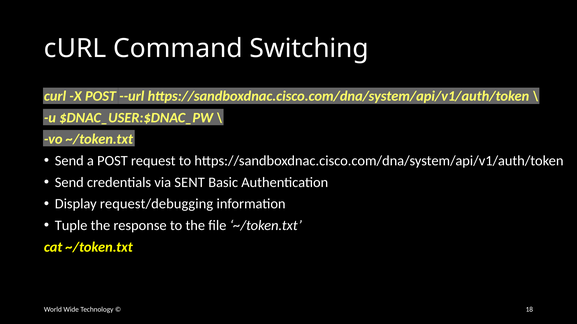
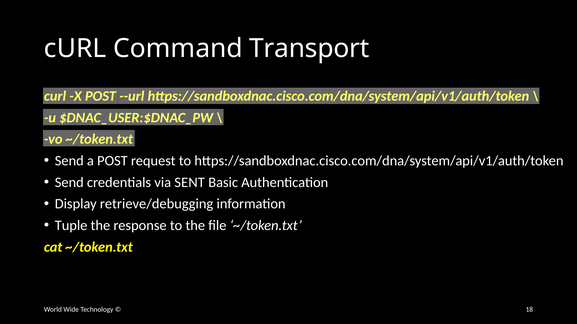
Switching: Switching -> Transport (309, 48)
request/debugging: request/debugging -> retrieve/debugging (157, 204)
